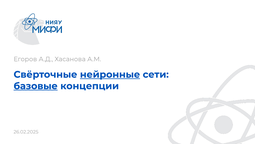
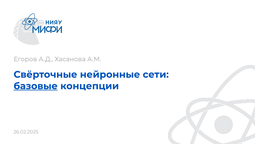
нейронные underline: present -> none (110, 74)
